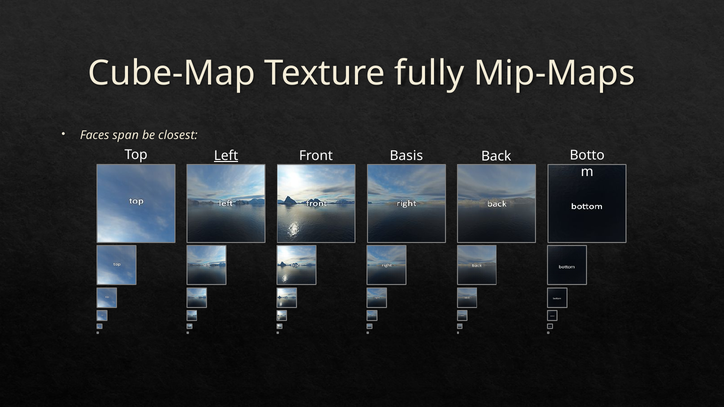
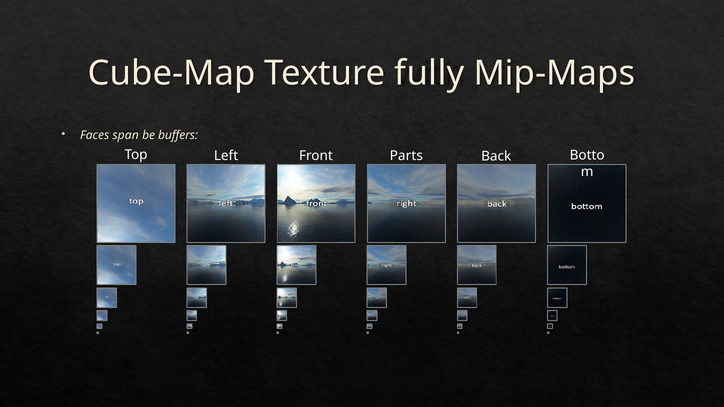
closest: closest -> buffers (178, 136)
Left underline: present -> none (226, 156)
Basis: Basis -> Parts (406, 156)
